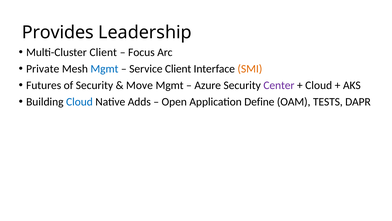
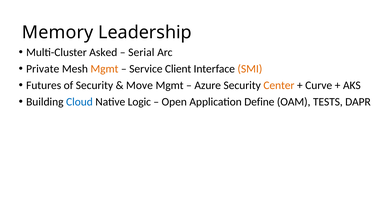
Provides: Provides -> Memory (58, 32)
Multi-Cluster Client: Client -> Asked (103, 52)
Focus: Focus -> Serial (141, 52)
Mgmt colour: blue -> orange (104, 69)
Center colour: purple -> orange (279, 85)
Cloud: Cloud -> Curve (319, 85)
Adds: Adds -> Logic (139, 102)
